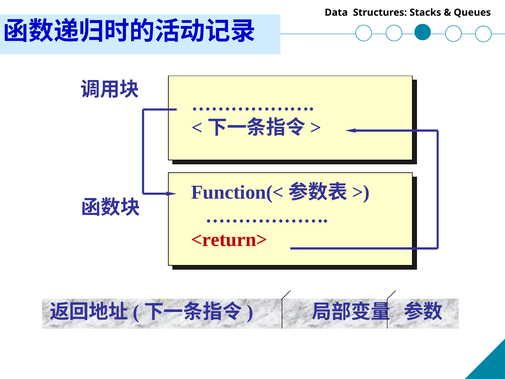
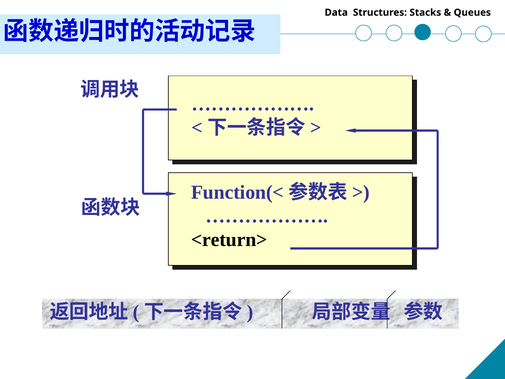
<return> colour: red -> black (229, 240)
